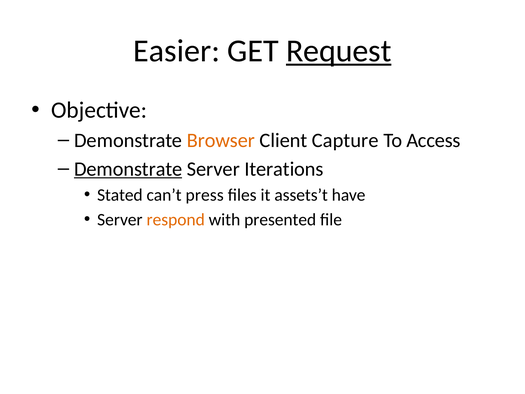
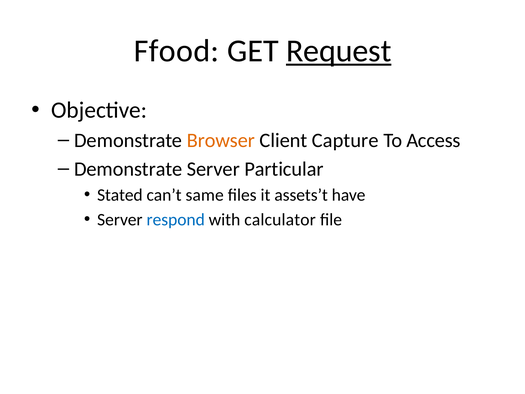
Easier: Easier -> Ffood (176, 51)
Demonstrate underline: present -> none (128, 169)
Iterations: Iterations -> Particular (284, 169)
press: press -> same (205, 195)
respond colour: orange -> blue (176, 219)
presented: presented -> calculator (280, 219)
